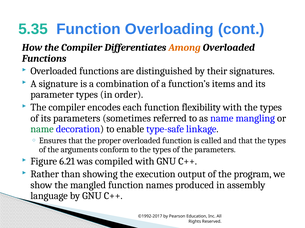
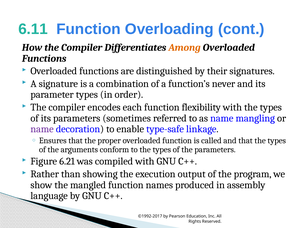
5.35: 5.35 -> 6.11 (33, 29)
items: items -> never (224, 84)
name colour: green -> purple (42, 130)
